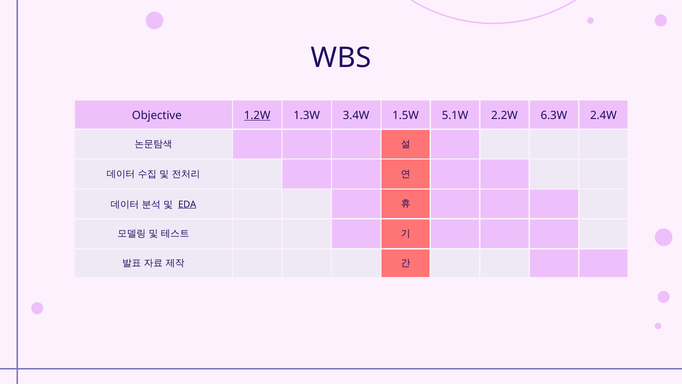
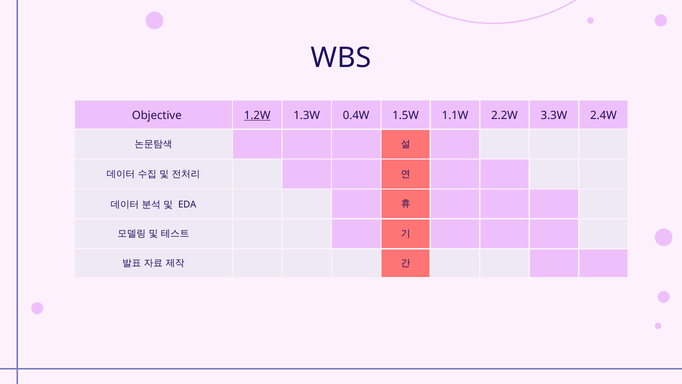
3.4W: 3.4W -> 0.4W (356, 115)
5.1W: 5.1W -> 1.1W (455, 115)
6.3W: 6.3W -> 3.3W (554, 115)
EDA underline: present -> none (187, 204)
